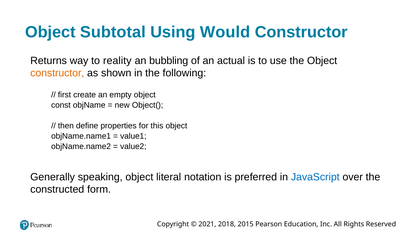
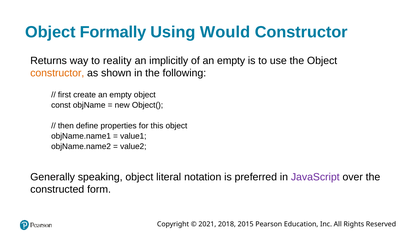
Subtotal: Subtotal -> Formally (113, 32)
bubbling: bubbling -> implicitly (169, 61)
of an actual: actual -> empty (231, 61)
JavaScript colour: blue -> purple (315, 177)
